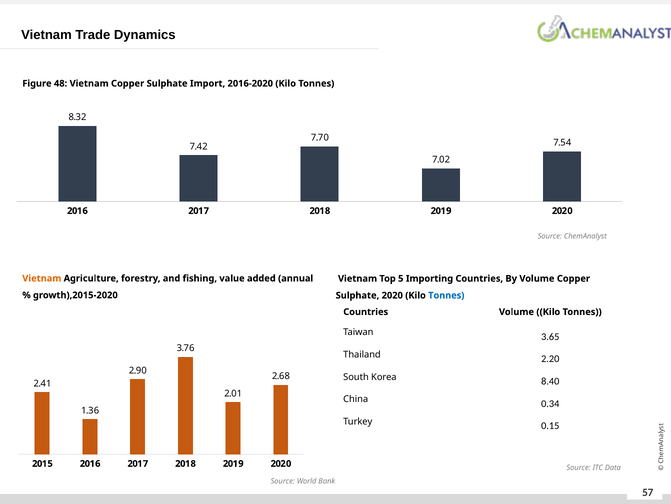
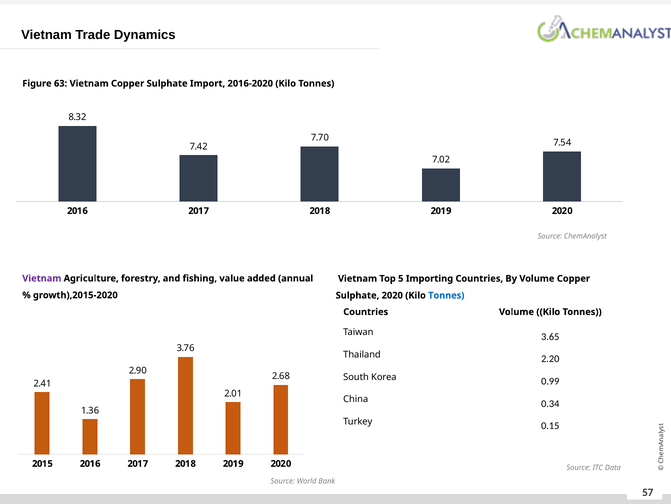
48: 48 -> 63 (61, 83)
Vietnam colour: orange -> purple (42, 278)
8.40: 8.40 -> 0.99 (550, 381)
